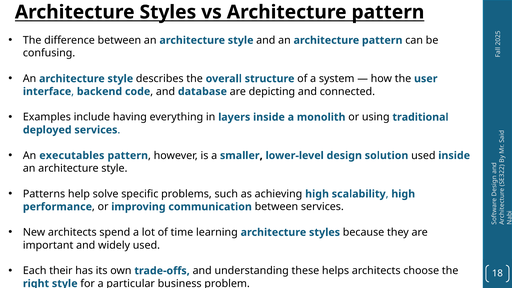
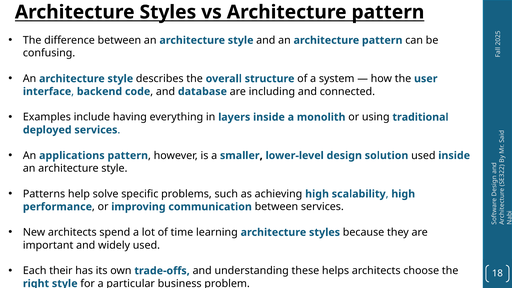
depicting: depicting -> including (272, 92)
executables: executables -> applications (72, 156)
